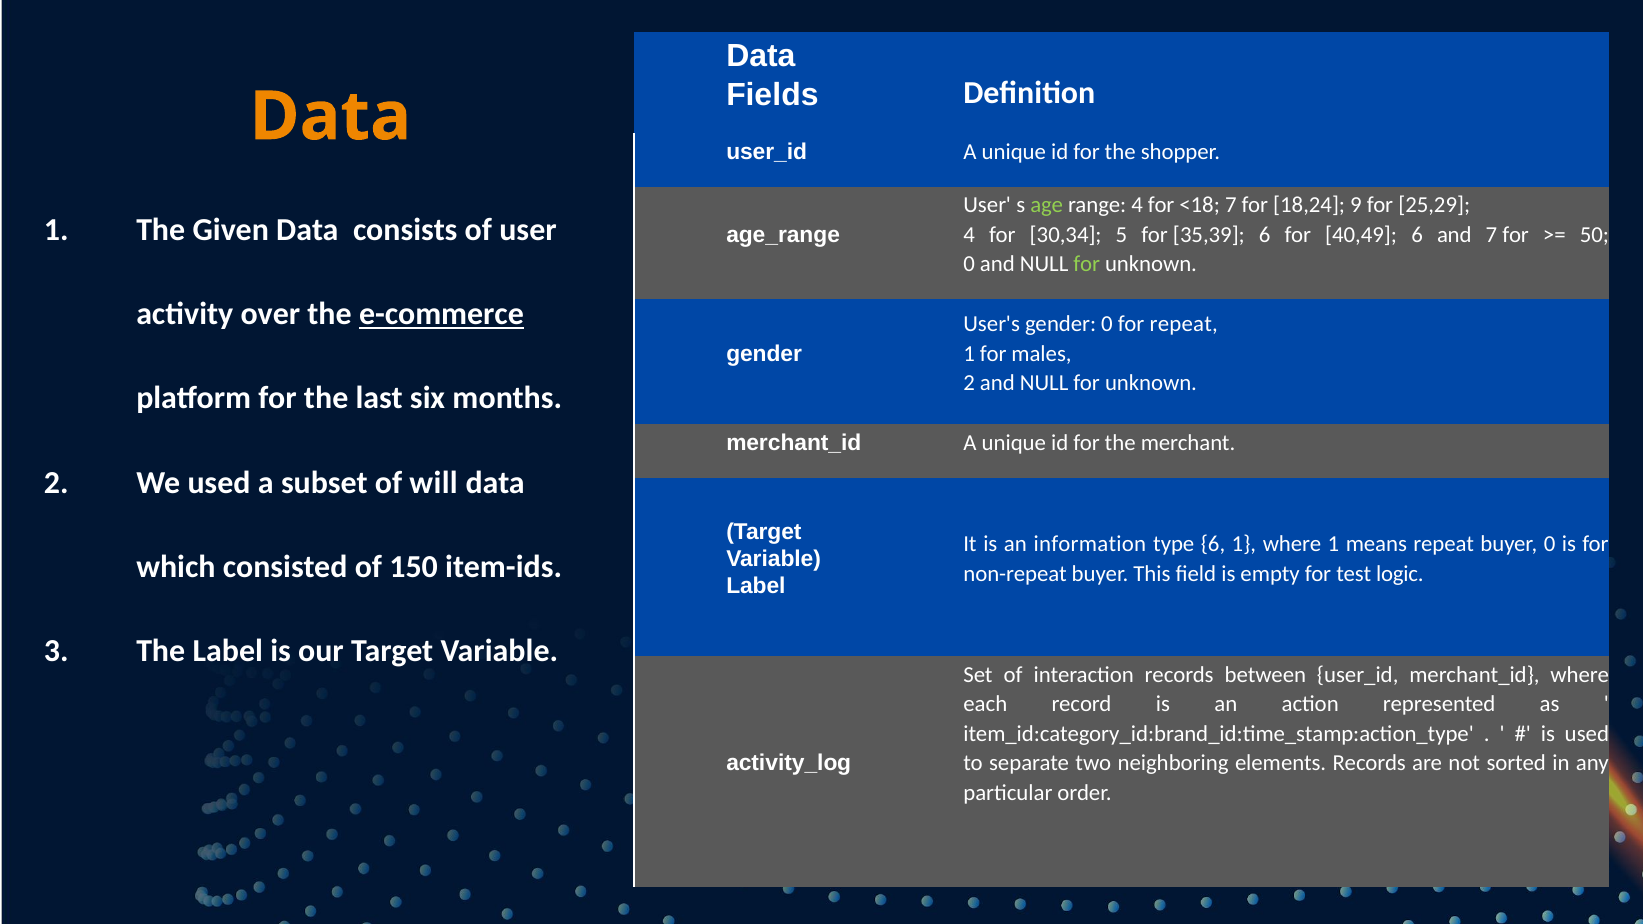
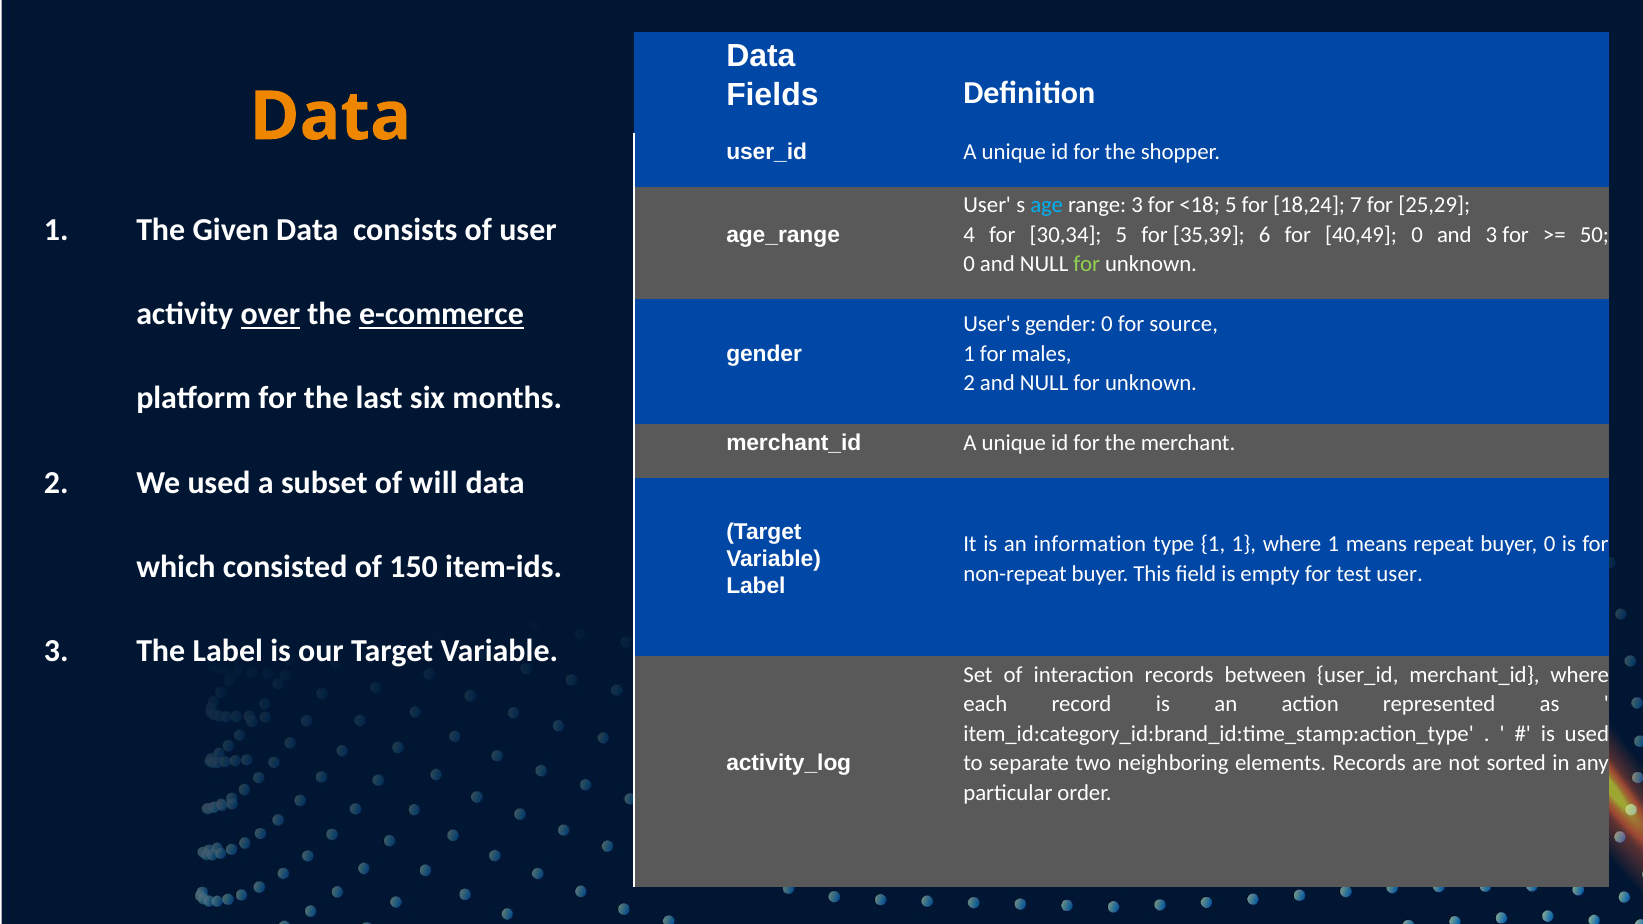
age colour: light green -> light blue (1047, 205)
range 4: 4 -> 3 (1137, 205)
<18 7: 7 -> 5 (1231, 205)
9: 9 -> 7 (1356, 205)
40,49 6: 6 -> 0 (1417, 235)
and 7: 7 -> 3 (1492, 235)
over underline: none -> present (270, 314)
for repeat: repeat -> source (1184, 324)
type 6: 6 -> 1 (1213, 544)
test logic: logic -> user (1400, 574)
